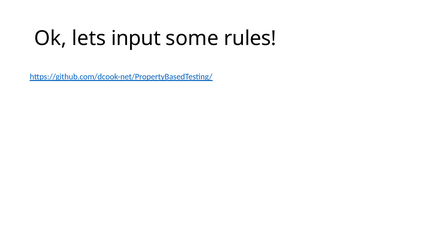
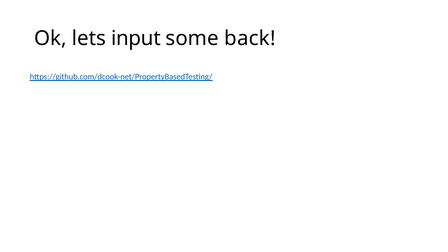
rules: rules -> back (250, 38)
